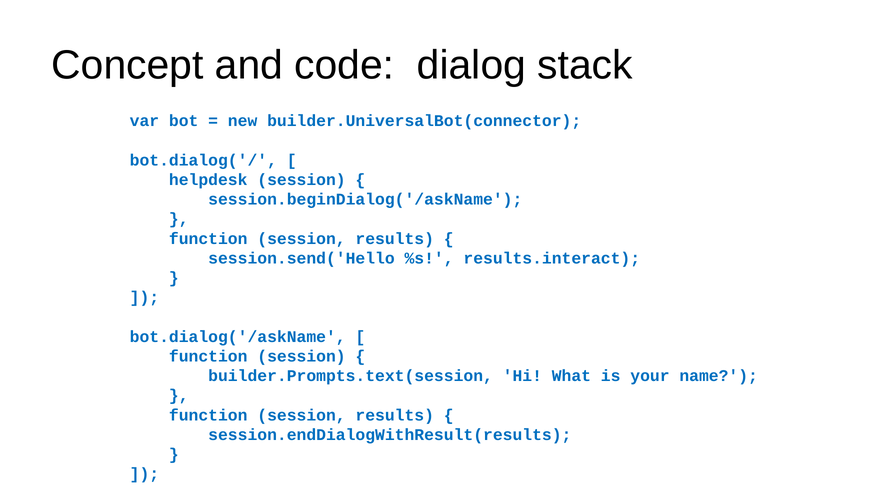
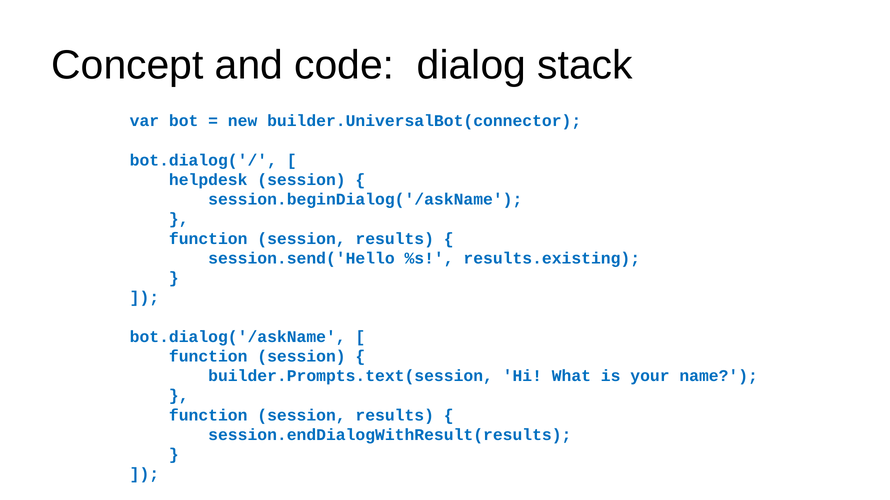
results.interact: results.interact -> results.existing (552, 259)
